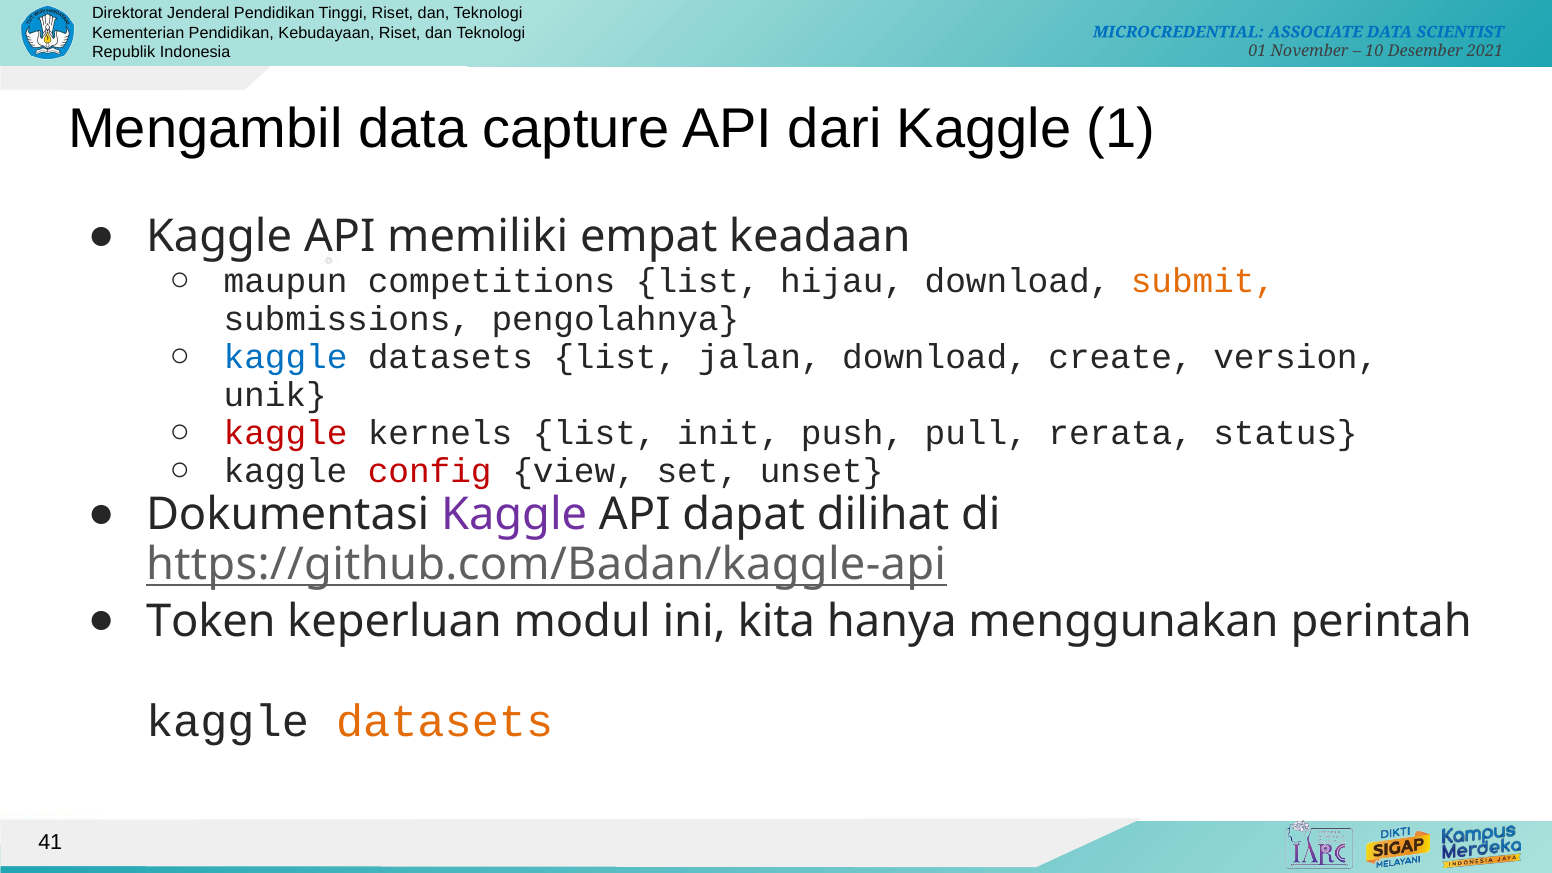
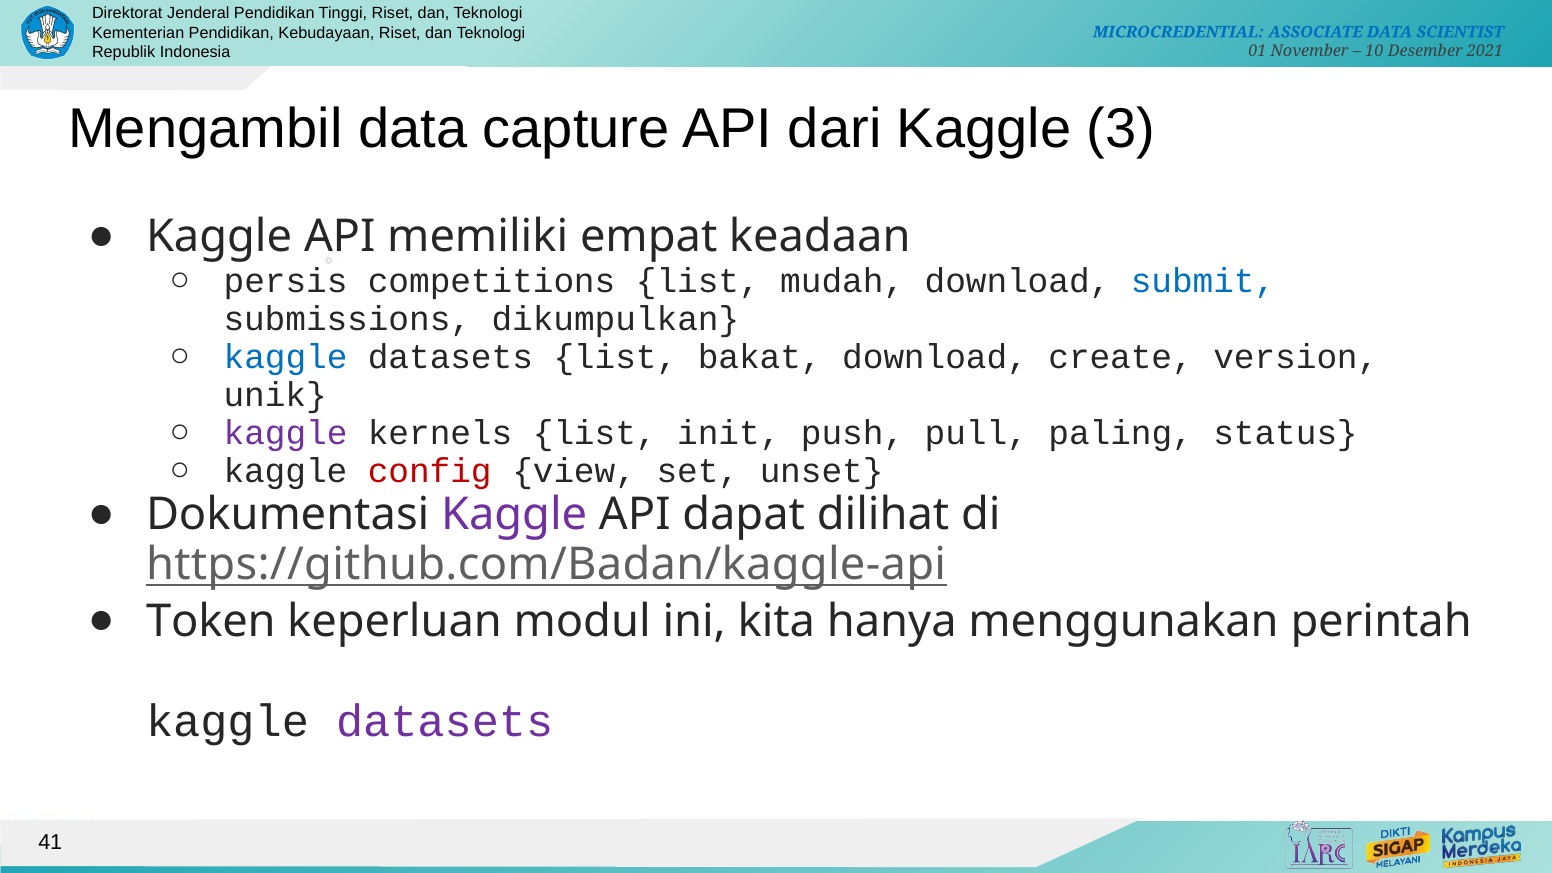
1: 1 -> 3 (1121, 129)
maupun: maupun -> persis (286, 281)
hijau: hijau -> mudah (842, 281)
submit colour: orange -> blue (1203, 281)
pengolahnya: pengolahnya -> dikumpulkan (615, 319)
jalan: jalan -> bakat (760, 357)
kaggle colour: red -> purple (286, 433)
rerata: rerata -> paling (1121, 433)
datasets colour: orange -> purple (445, 721)
